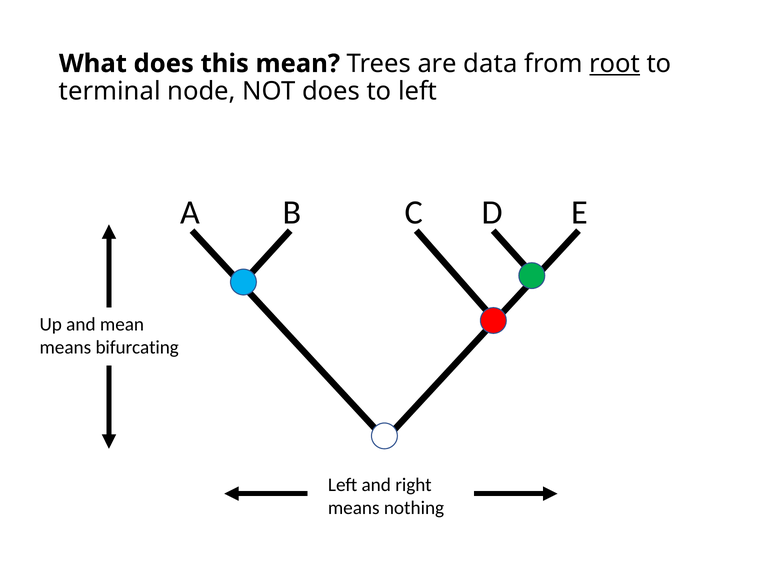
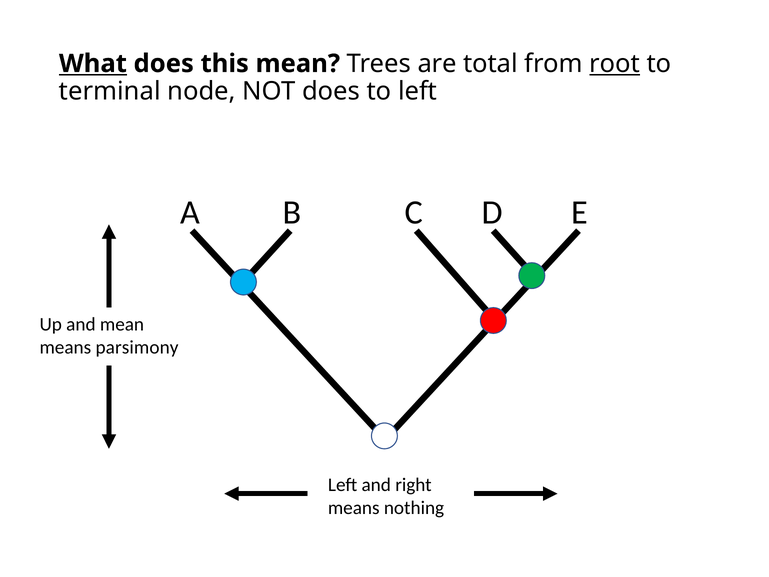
What underline: none -> present (93, 64)
data: data -> total (490, 64)
bifurcating: bifurcating -> parsimony (137, 347)
